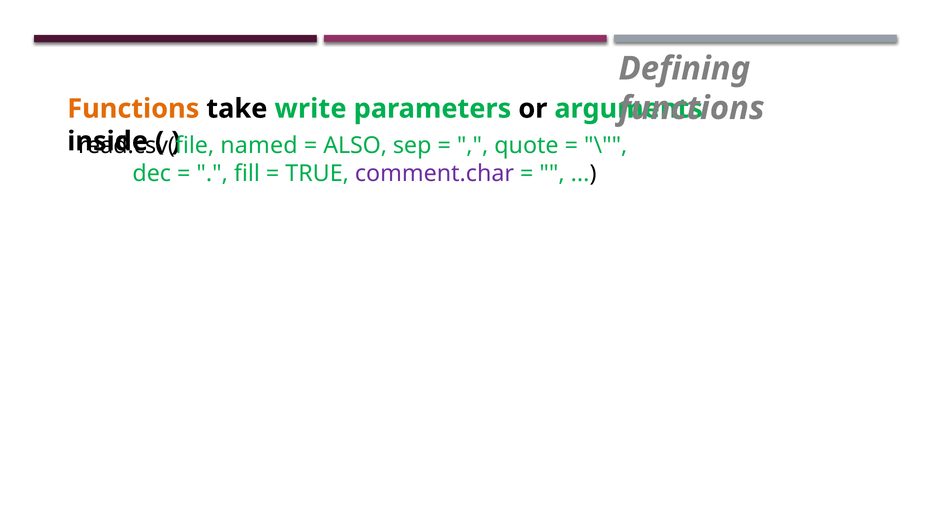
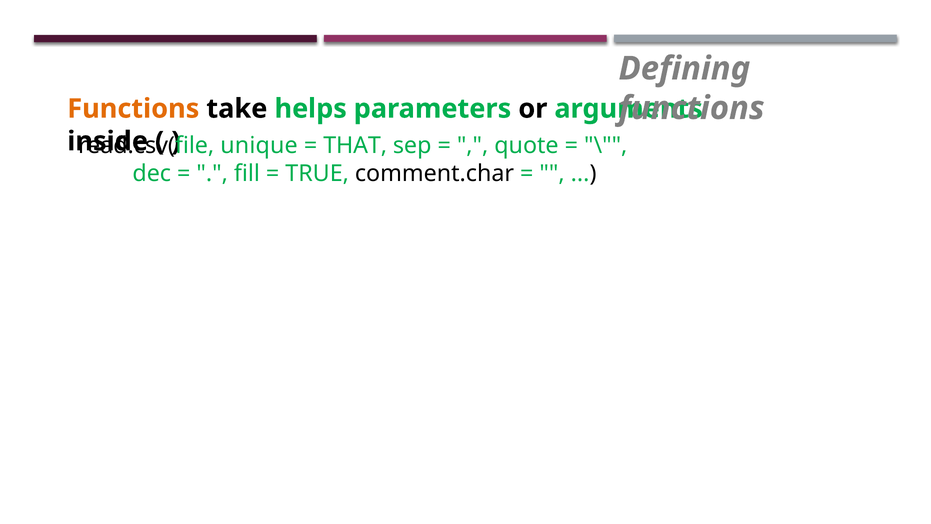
write: write -> helps (311, 109)
named: named -> unique (259, 146)
ALSO: ALSO -> THAT (355, 146)
comment.char colour: purple -> black (434, 174)
